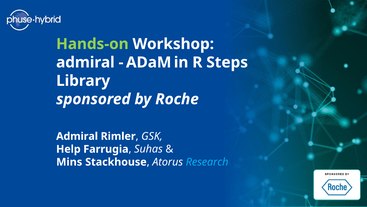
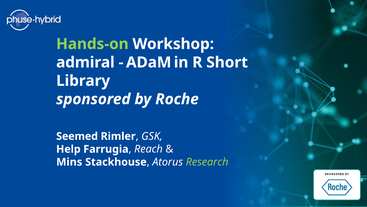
Steps: Steps -> Short (227, 62)
Admiral: Admiral -> Seemed (77, 136)
Suhas: Suhas -> Reach (148, 149)
Research colour: light blue -> light green (207, 162)
